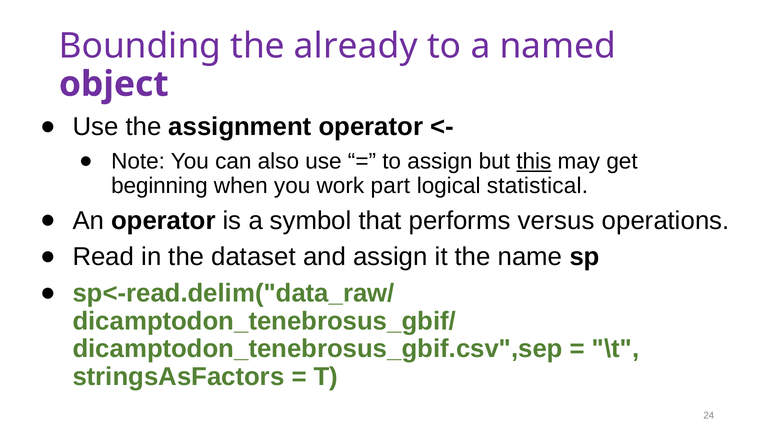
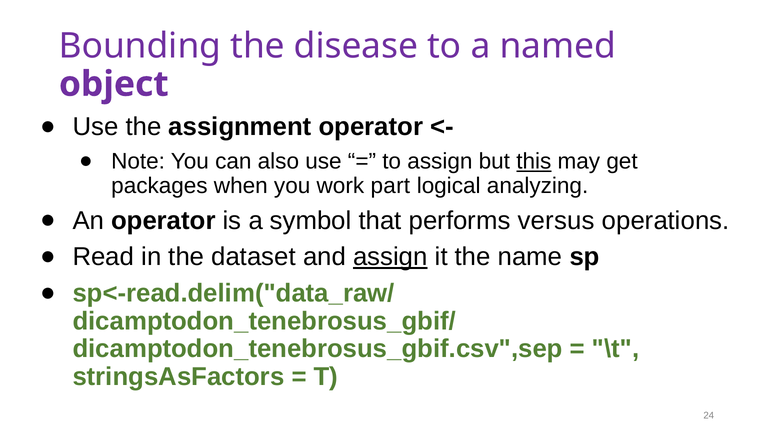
already: already -> disease (356, 46)
beginning: beginning -> packages (159, 186)
statistical: statistical -> analyzing (538, 186)
assign underline: none -> present (390, 257)
